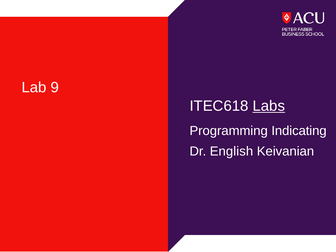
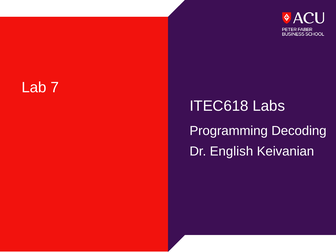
9: 9 -> 7 (55, 87)
Labs underline: present -> none (269, 106)
Indicating: Indicating -> Decoding (299, 131)
